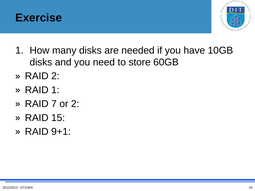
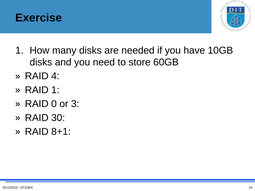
RAID 2: 2 -> 4 (55, 76)
7: 7 -> 0 (54, 104)
or 2: 2 -> 3 (75, 104)
15: 15 -> 30 (58, 118)
9+1: 9+1 -> 8+1 (61, 132)
